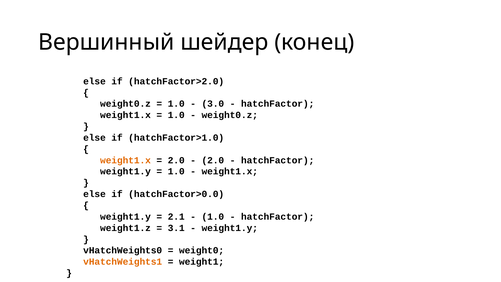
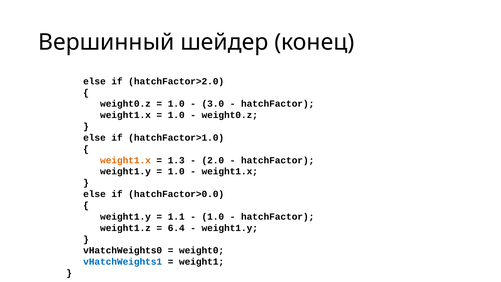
2.0: 2.0 -> 1.3 (176, 160)
2.1: 2.1 -> 1.1 (176, 217)
3.1: 3.1 -> 6.4 (176, 228)
vHatchWeights1 colour: orange -> blue (123, 262)
